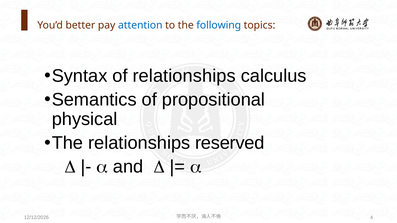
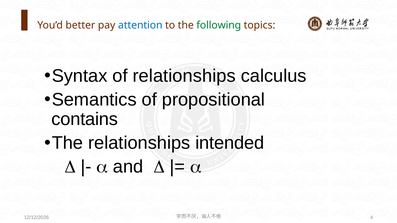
following colour: blue -> green (219, 25)
physical: physical -> contains (85, 119)
reserved: reserved -> intended (230, 143)
